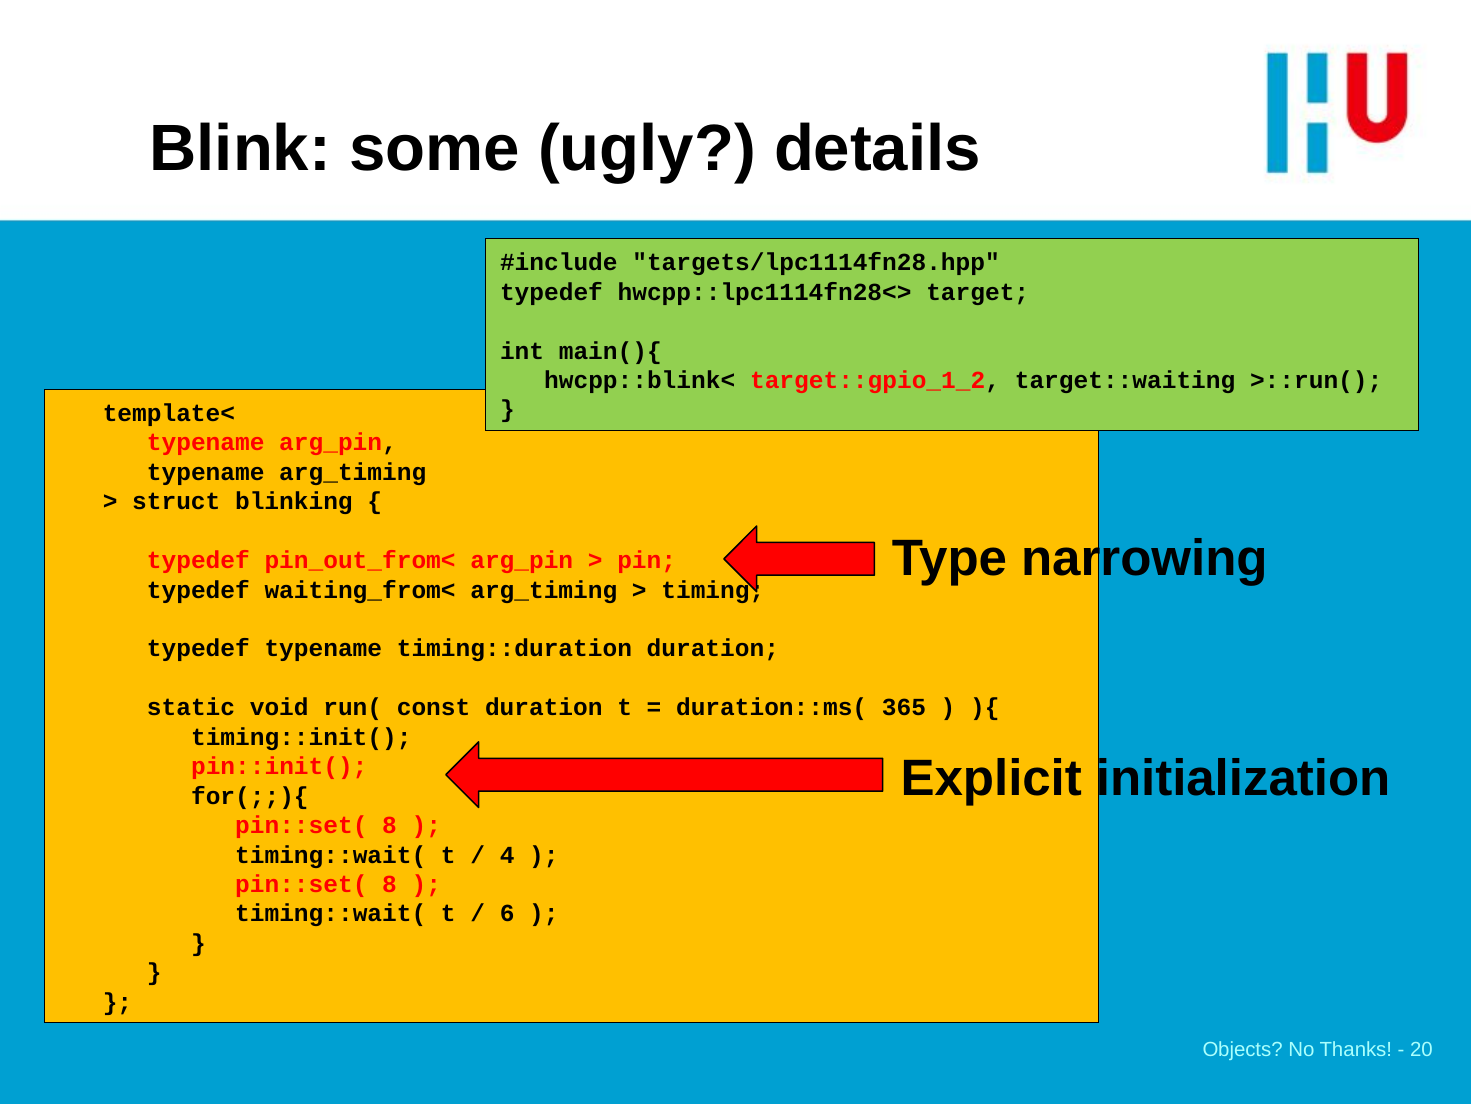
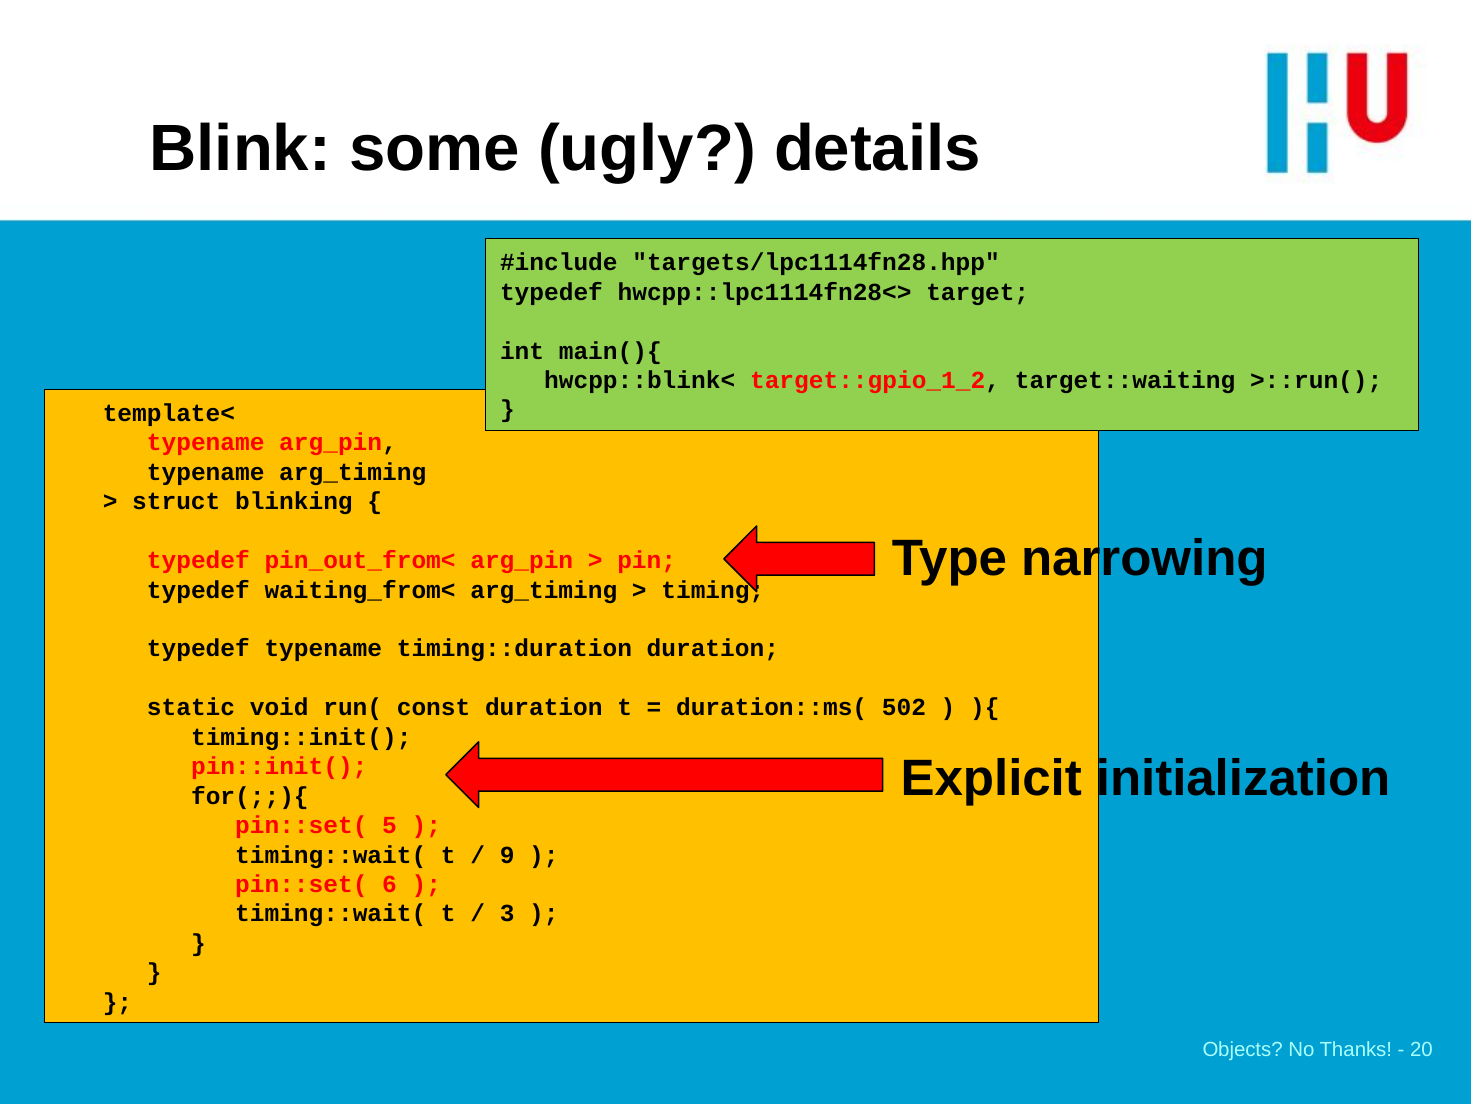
365: 365 -> 502 (904, 707)
8: 8 -> 5 (390, 825)
4: 4 -> 9 (507, 854)
8: 8 -> 6 (390, 884)
6: 6 -> 3 (507, 913)
